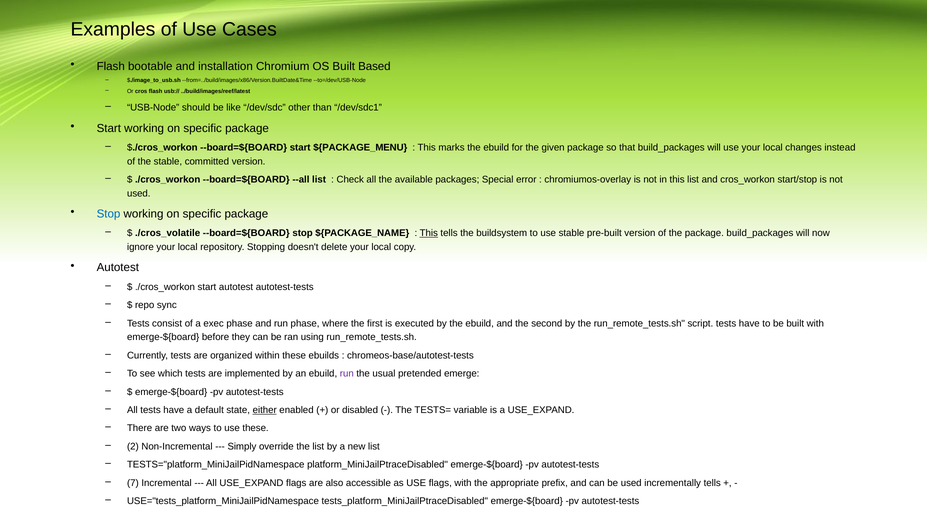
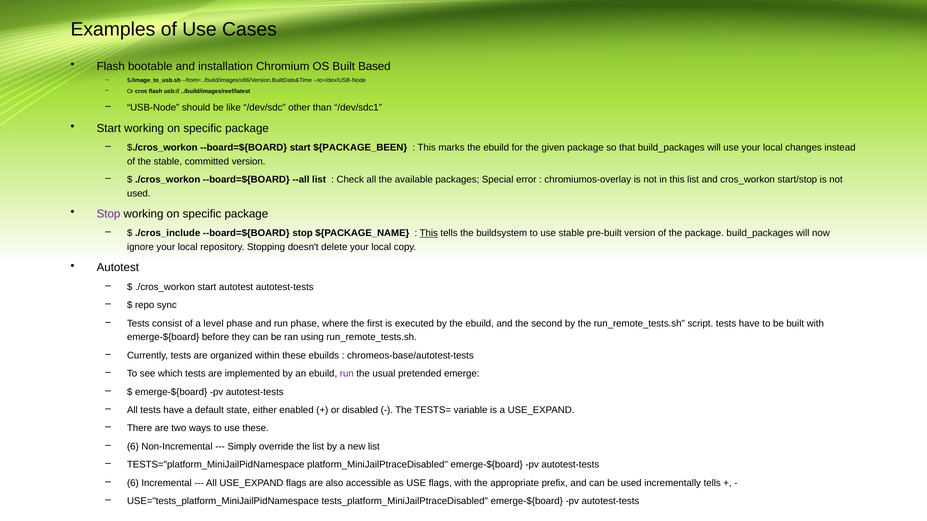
${PACKAGE_MENU: ${PACKAGE_MENU -> ${PACKAGE_BEEN (360, 148)
Stop colour: blue -> purple (109, 214)
./cros_volatile: ./cros_volatile -> ./cros_include (168, 233)
exec: exec -> level (214, 324)
either underline: present -> none (265, 410)
2: 2 -> 6 (133, 447)
7: 7 -> 6 (133, 483)
